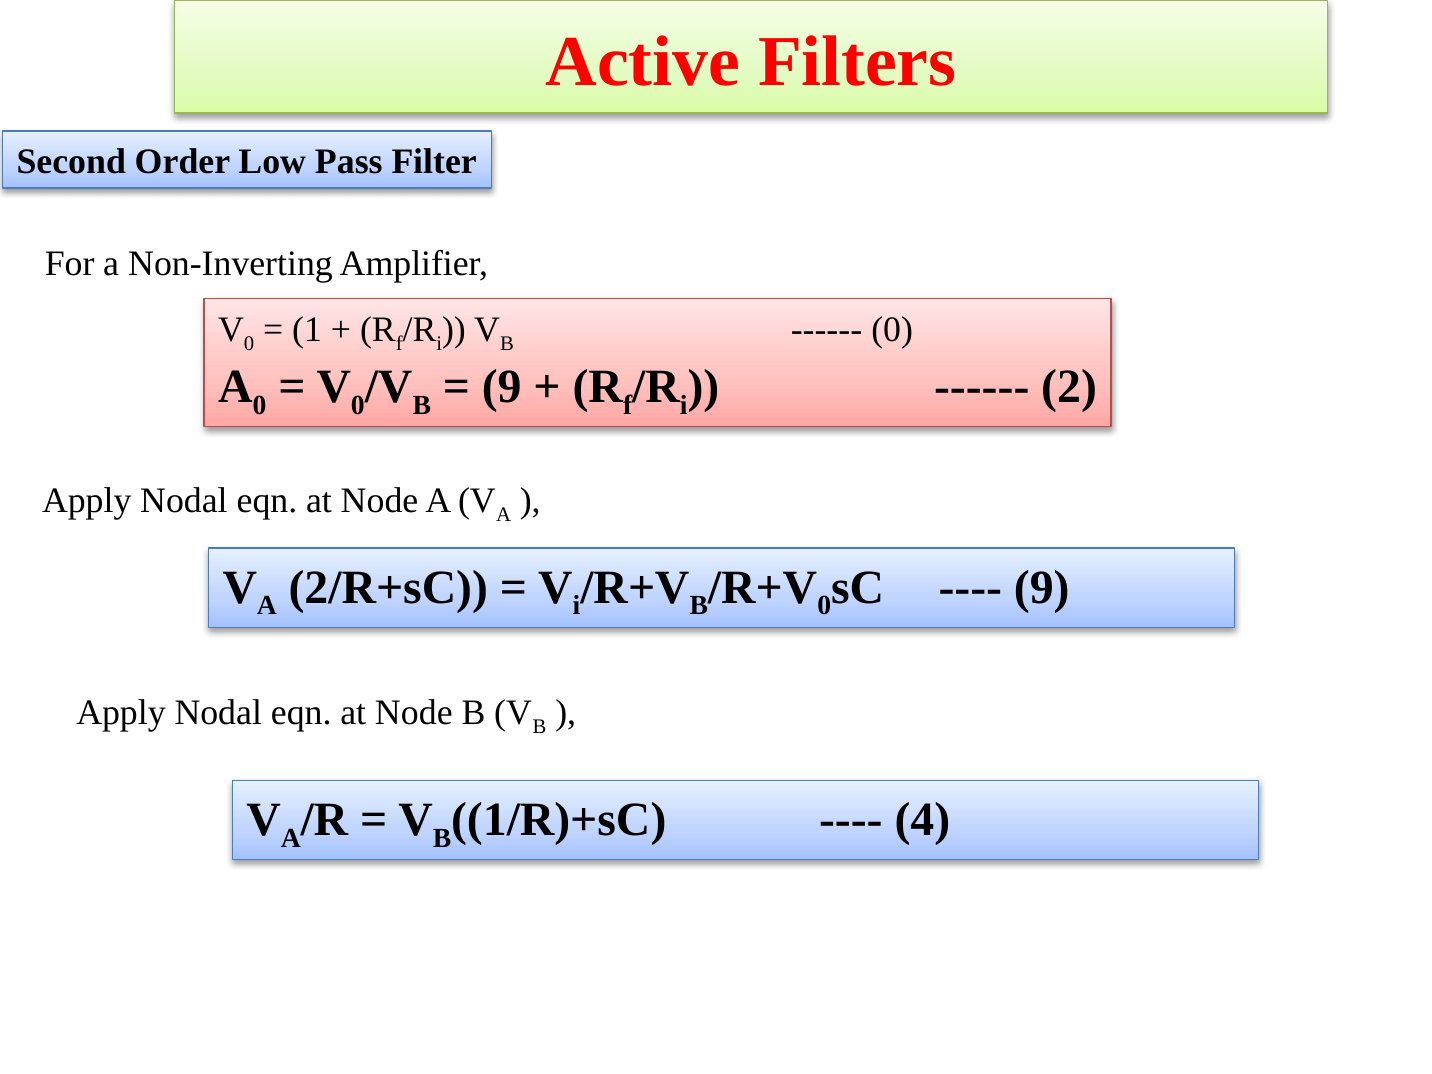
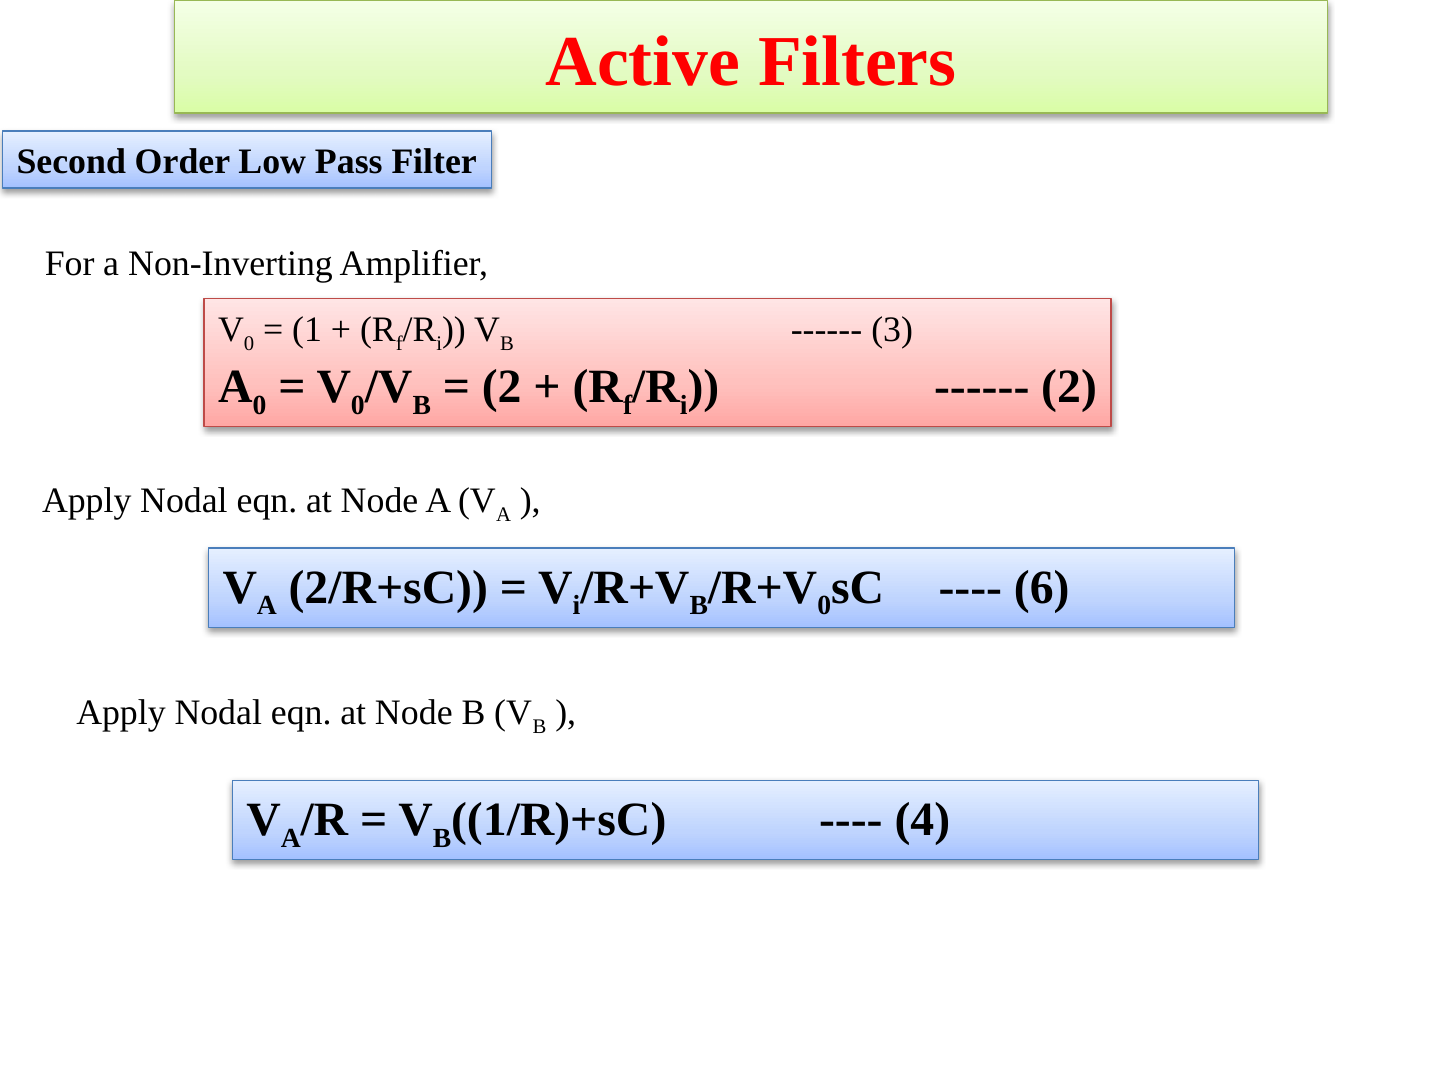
0: 0 -> 3 (892, 330)
9: 9 -> 2 (502, 387)
9: 9 -> 6 (1042, 587)
